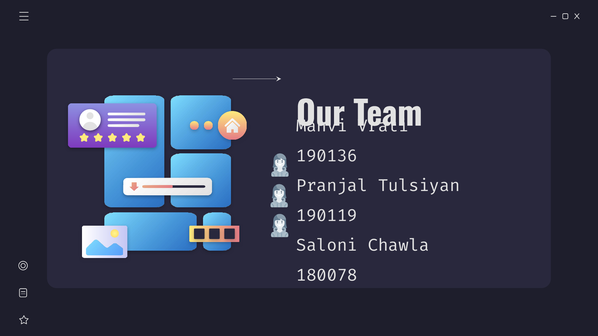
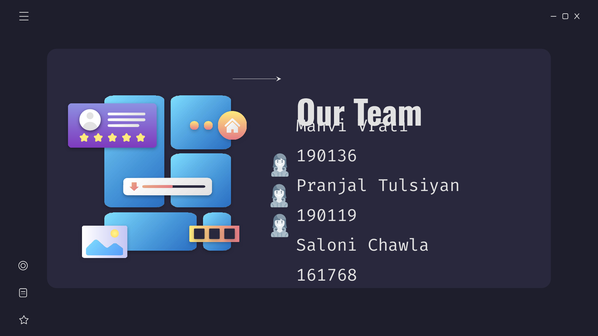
180078: 180078 -> 161768 (327, 276)
